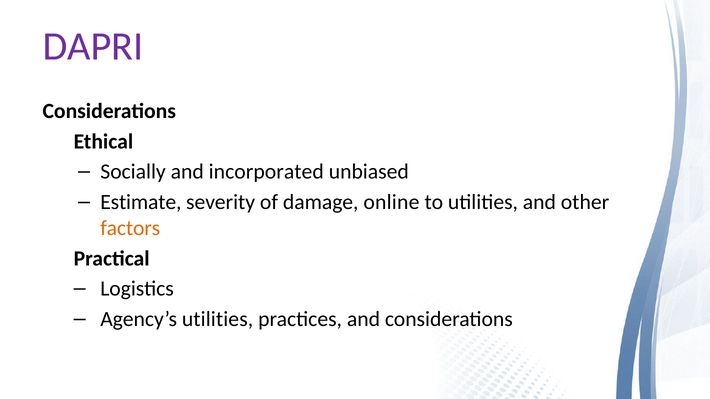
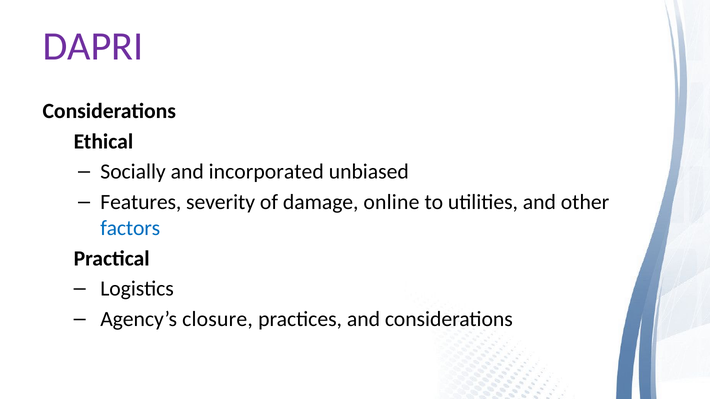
Estimate: Estimate -> Features (141, 202)
factors colour: orange -> blue (130, 228)
Agency’s utilities: utilities -> closure (218, 319)
